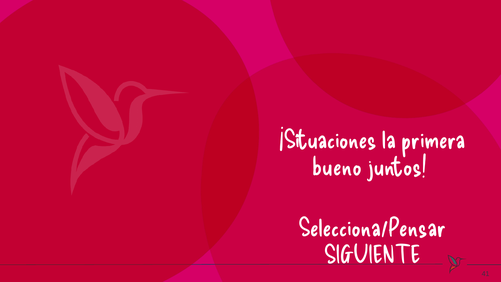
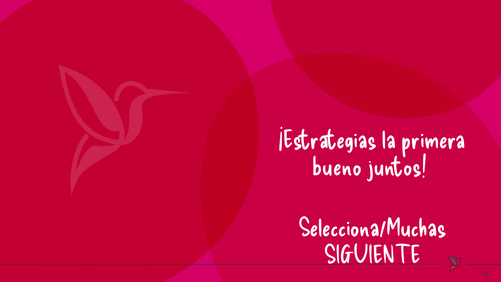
¡Situaciones: ¡Situaciones -> ¡Estrategias (328, 140)
Selecciona/Pensar: Selecciona/Pensar -> Selecciona/Muchas (372, 228)
